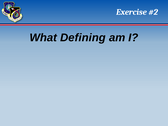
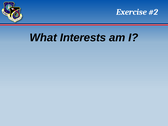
Defining: Defining -> Interests (83, 38)
